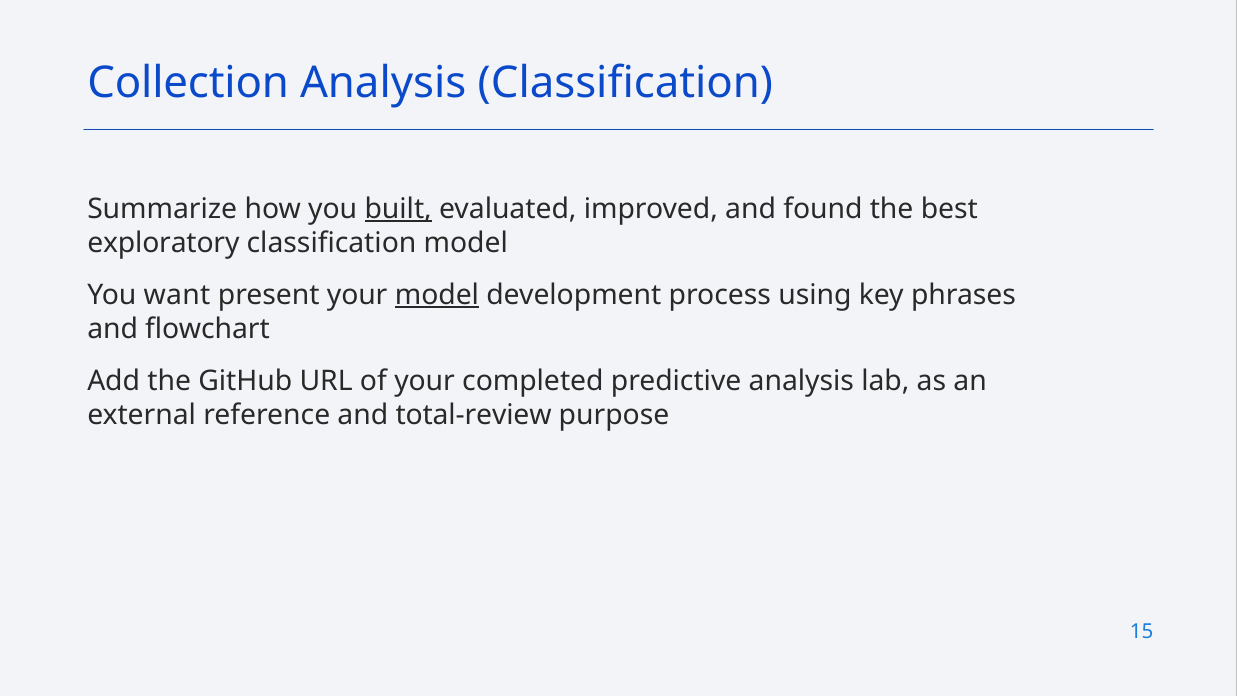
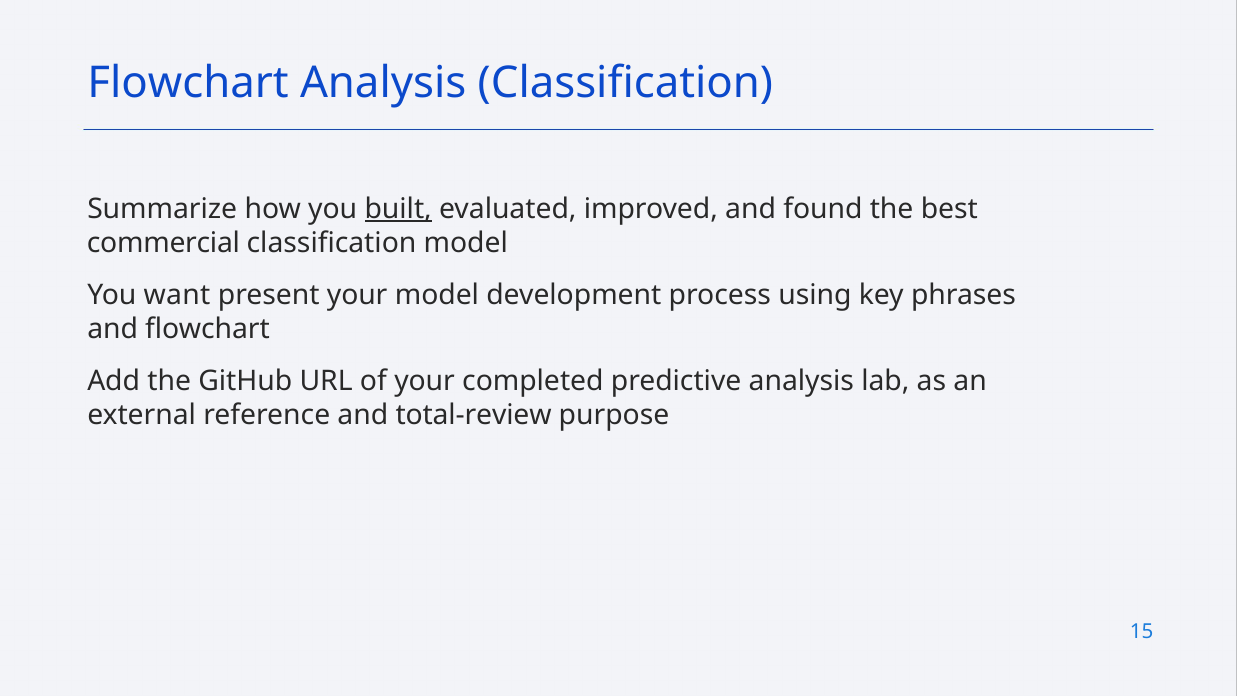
Collection: Collection -> Flowchart (188, 83)
exploratory: exploratory -> commercial (163, 243)
model underline: present -> none (437, 295)
